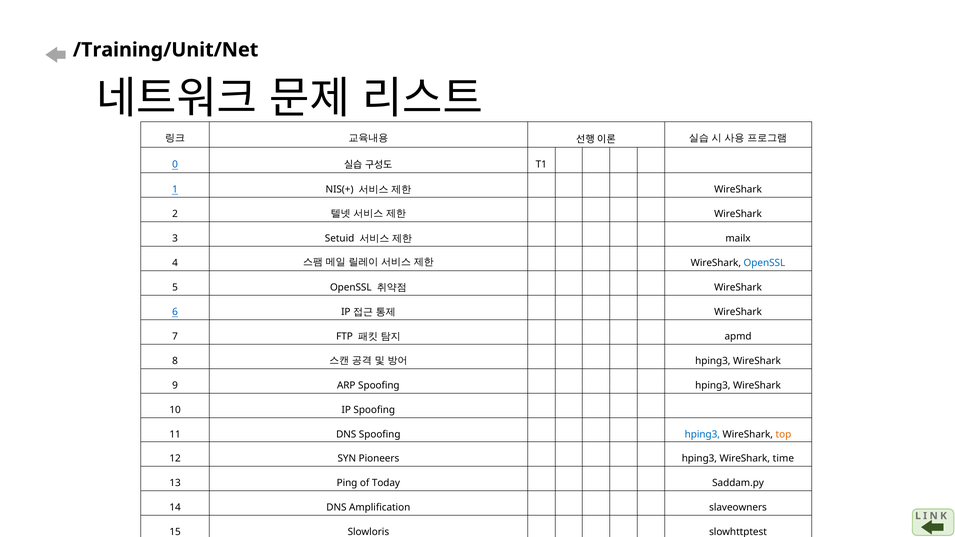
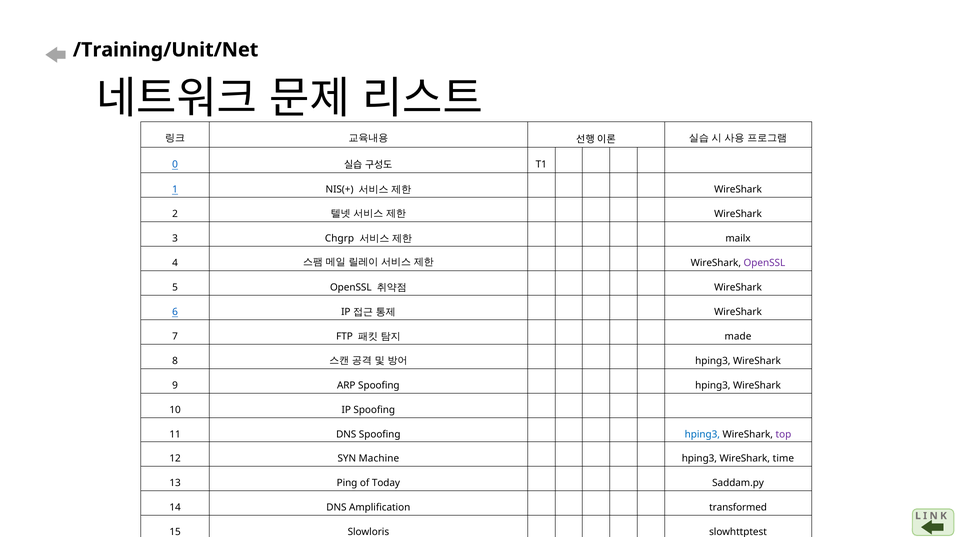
Setuid: Setuid -> Chgrp (340, 239)
OpenSSL colour: blue -> purple (764, 263)
apmd: apmd -> made (738, 337)
top colour: orange -> purple (783, 434)
Pioneers: Pioneers -> Machine (379, 459)
slaveowners: slaveowners -> transformed (738, 508)
